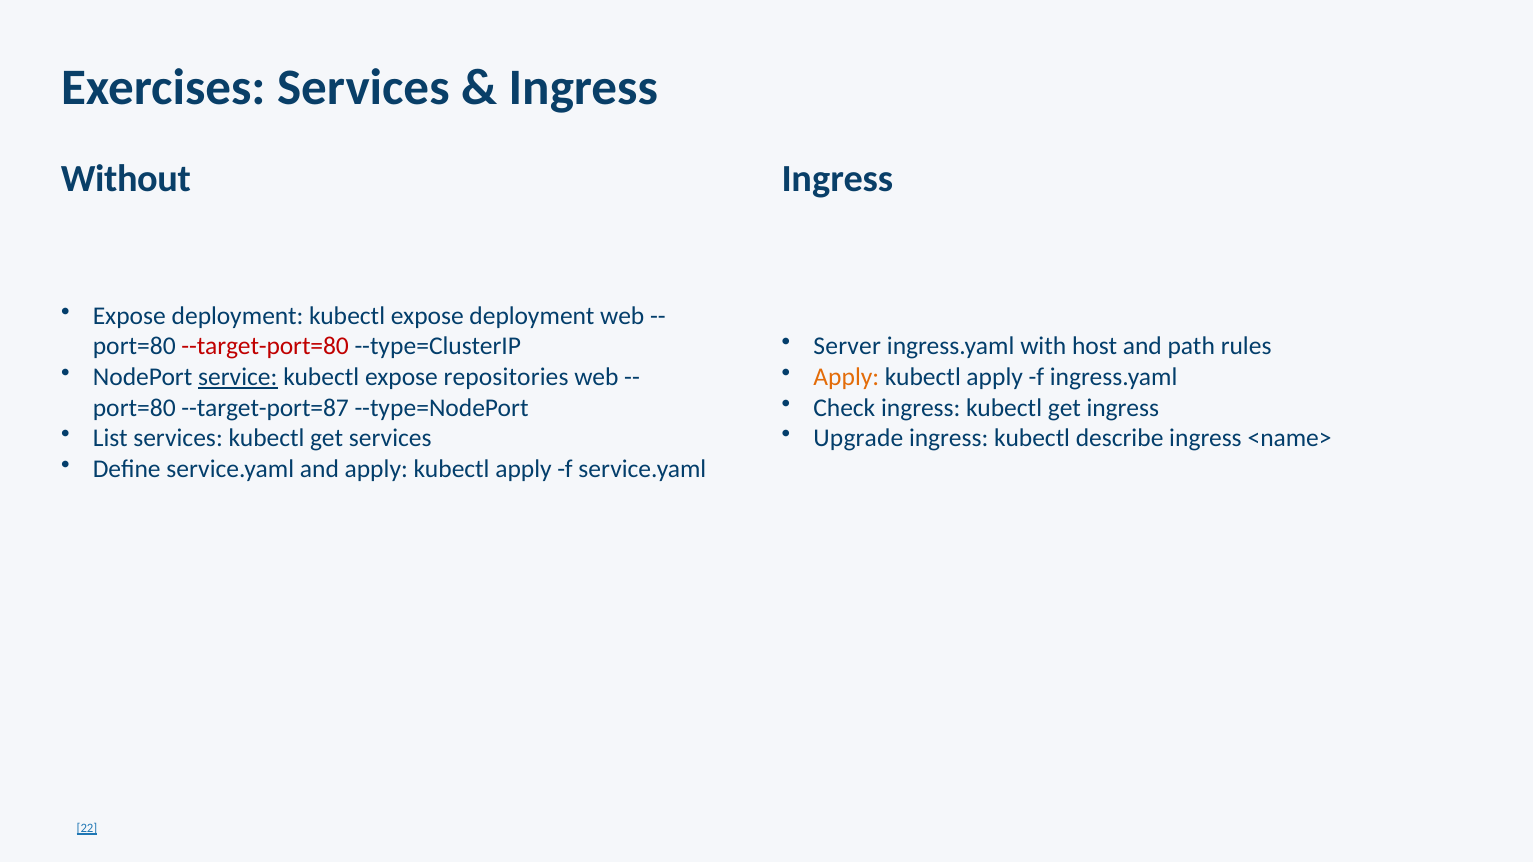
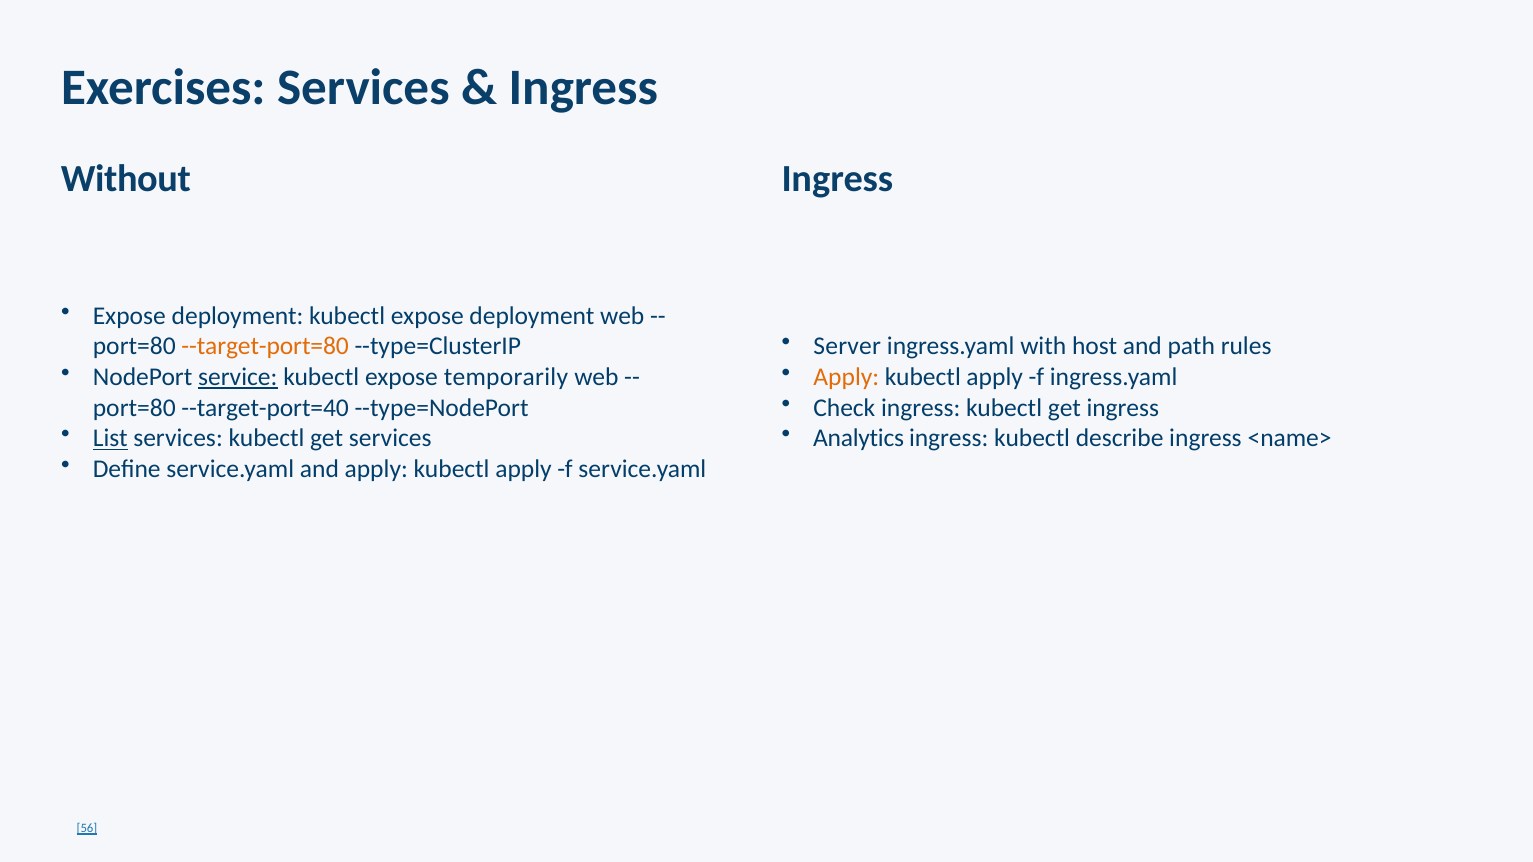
--target-port=80 colour: red -> orange (265, 347)
repositories: repositories -> temporarily (506, 377)
--target-port=87: --target-port=87 -> --target-port=40 (265, 408)
List underline: none -> present (110, 439)
Upgrade: Upgrade -> Analytics (859, 439)
22: 22 -> 56 (87, 829)
